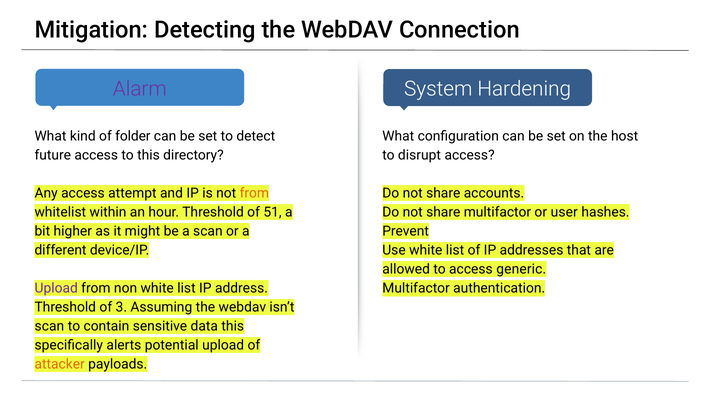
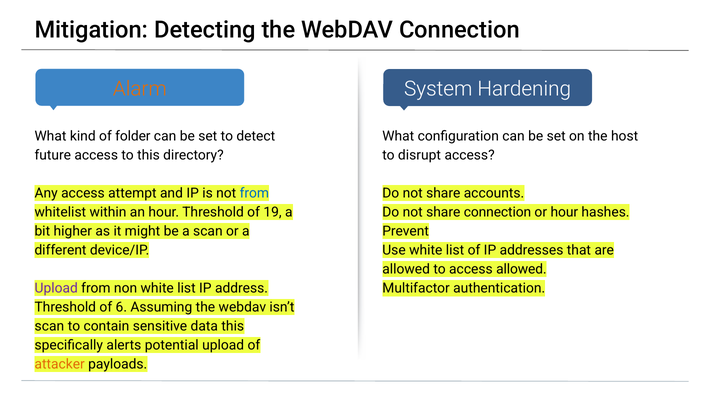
Alarm colour: purple -> orange (140, 89)
from colour: orange -> blue (254, 193)
51: 51 -> 19 (272, 212)
share multifactor: multifactor -> connection (497, 212)
or user: user -> hour (564, 212)
access generic: generic -> allowed (521, 270)
3: 3 -> 6 (121, 307)
